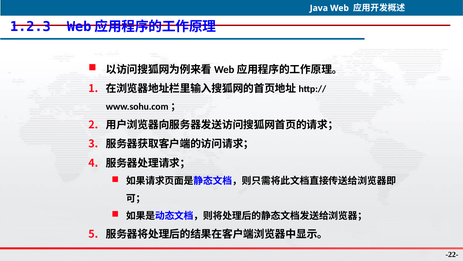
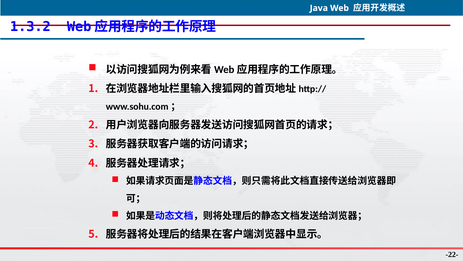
1.2.3: 1.2.3 -> 1.3.2 (30, 27)
